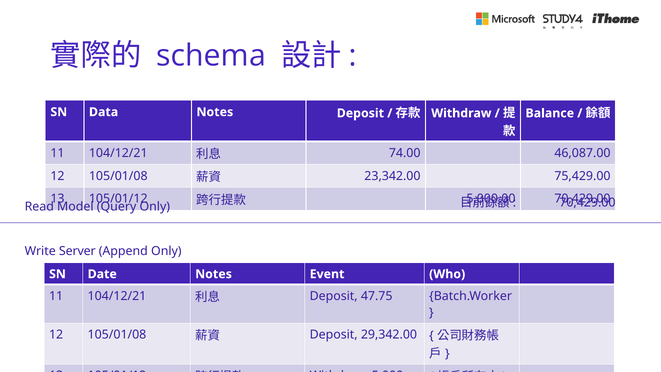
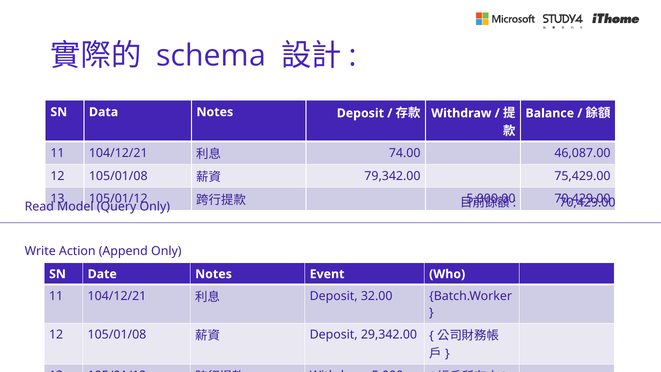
23,342.00: 23,342.00 -> 79,342.00 (392, 176)
Server: Server -> Action (77, 251)
47.75: 47.75 -> 32.00 (377, 296)
